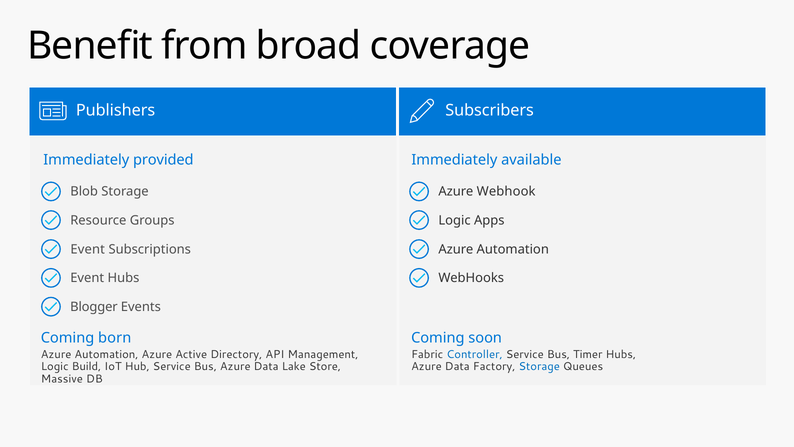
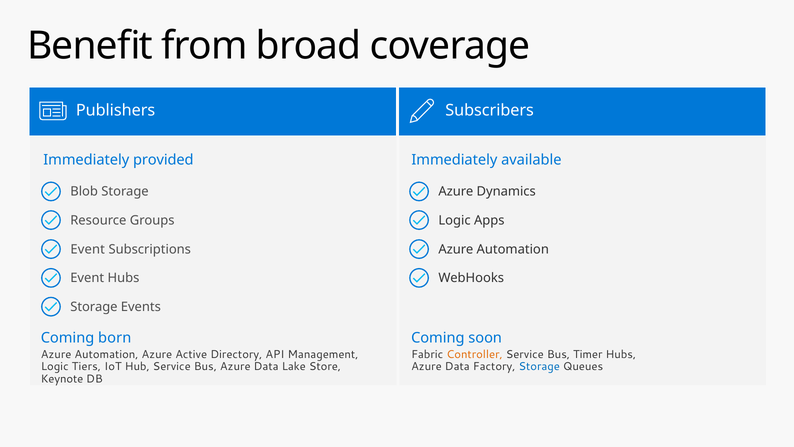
Webhook: Webhook -> Dynamics (506, 191)
Blogger: Blogger -> Storage (94, 307)
Controller colour: blue -> orange (475, 354)
Build: Build -> Tiers (86, 366)
Massive: Massive -> Keynote (62, 378)
